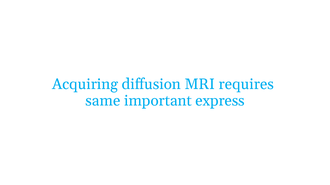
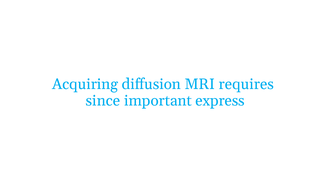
same: same -> since (103, 101)
